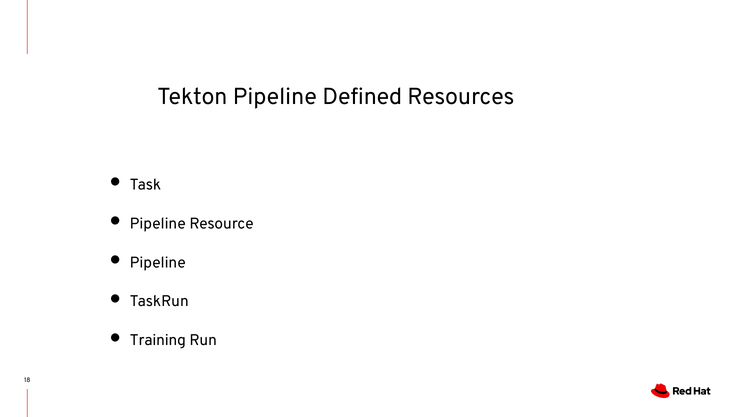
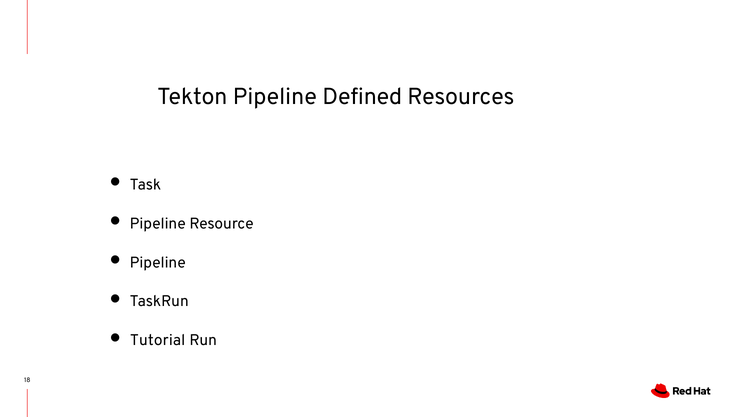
Training: Training -> Tutorial (158, 340)
